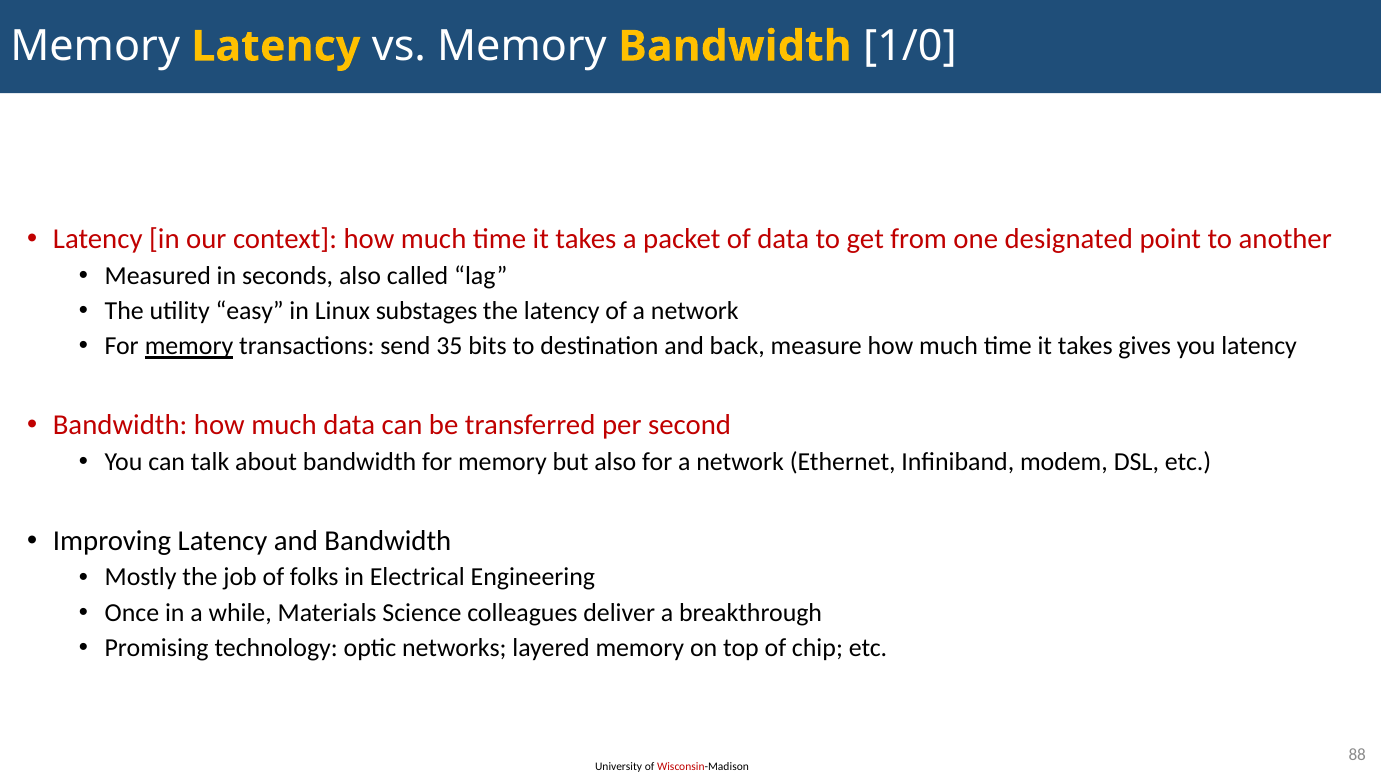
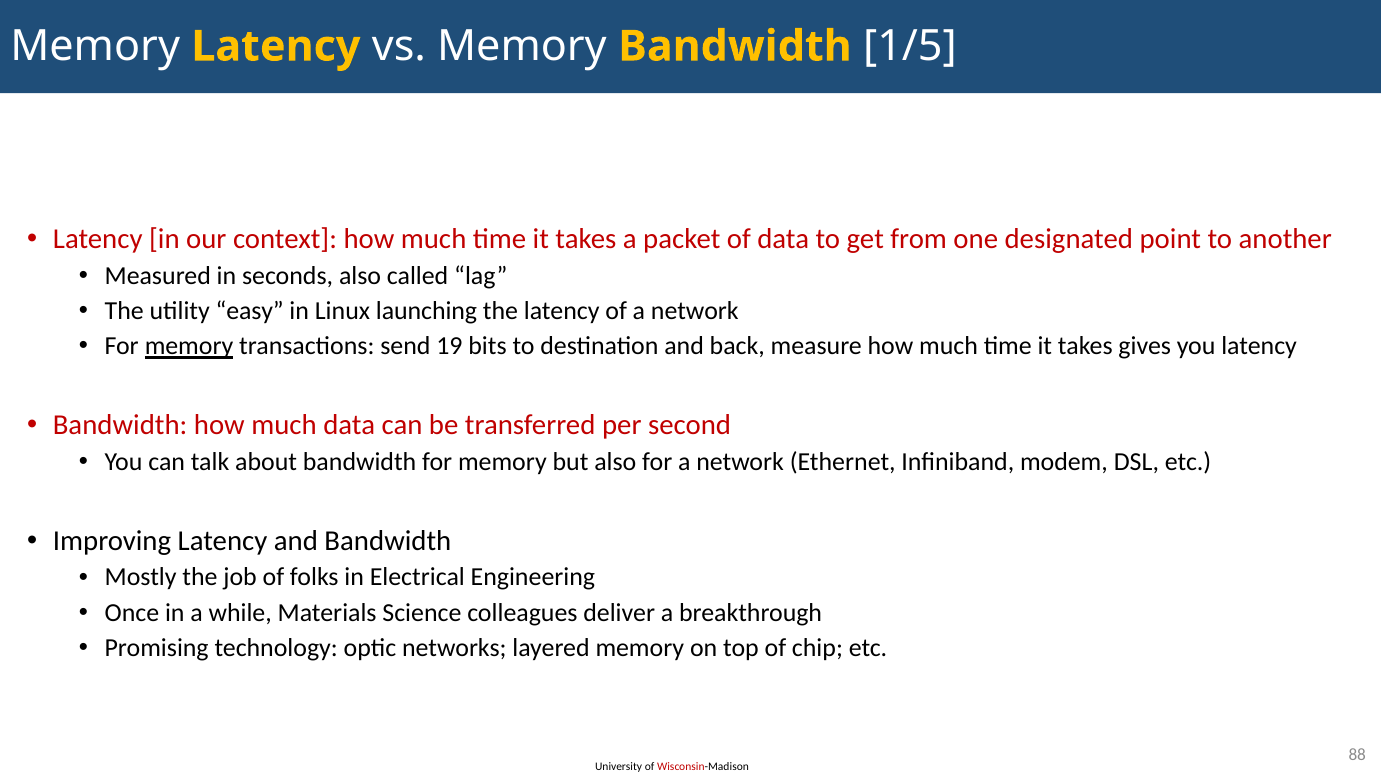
1/0: 1/0 -> 1/5 (910, 46)
substages: substages -> launching (427, 311)
35: 35 -> 19 (449, 346)
